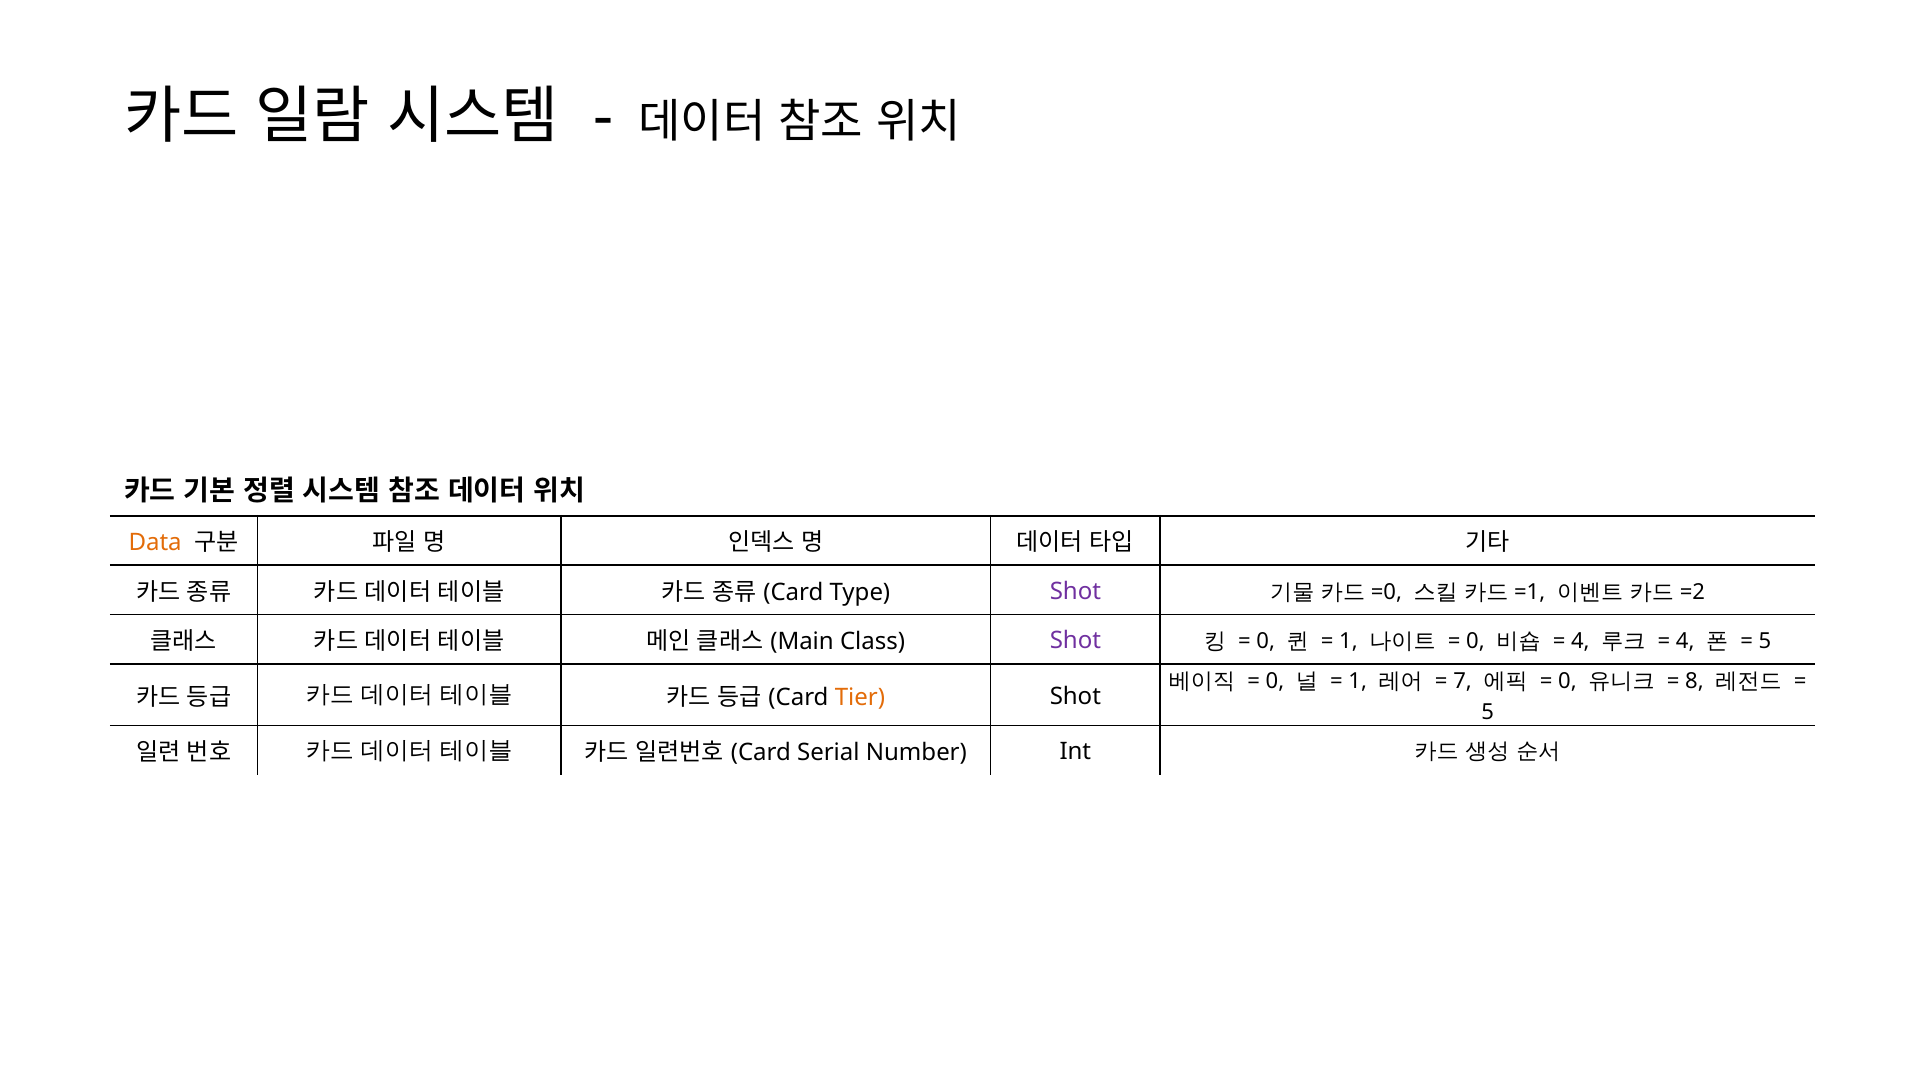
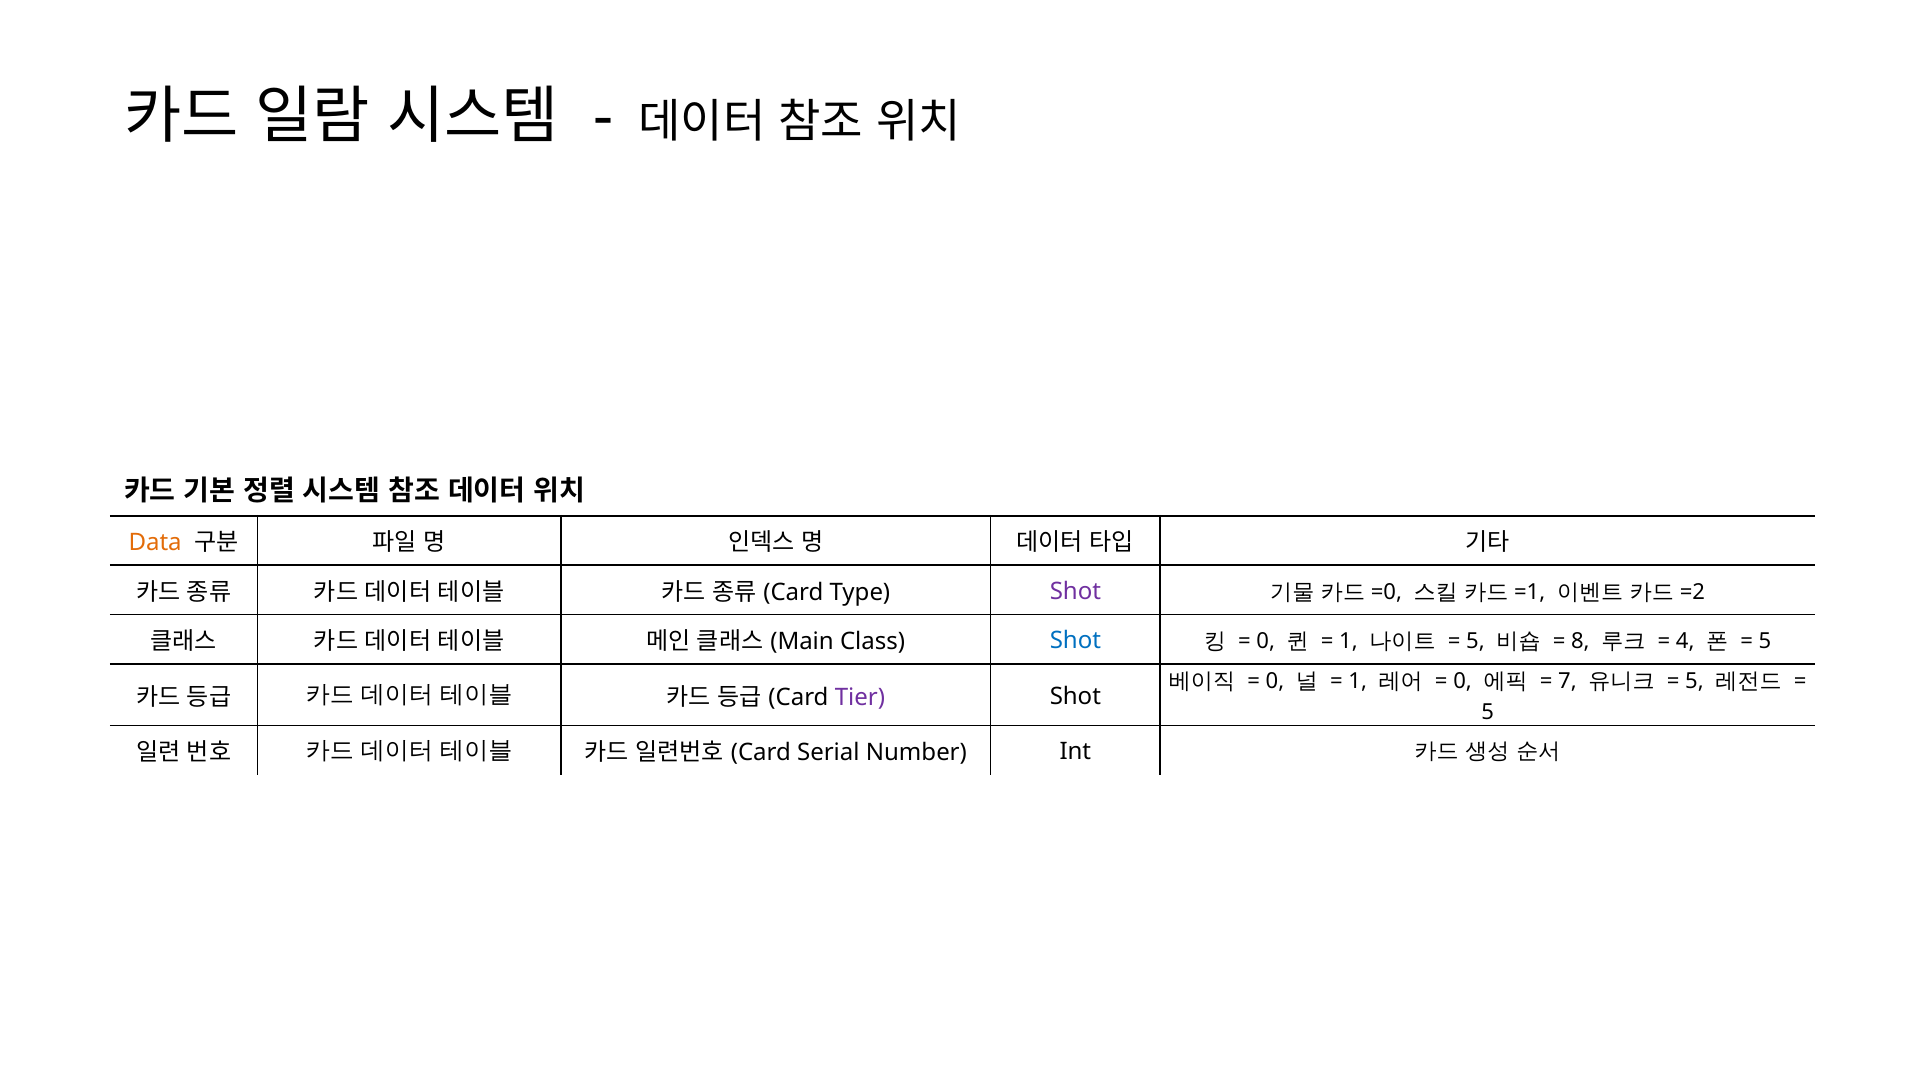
Shot colour: purple -> blue (1075, 640)
0: 0 -> 5 (1475, 641)
4: 4 -> 8 (1580, 641)
7: 7 -> 0 (1463, 682)
0: 0 -> 7 (1567, 682)
8: 8 -> 5 (1694, 682)
Tier colour: orange -> purple (860, 697)
